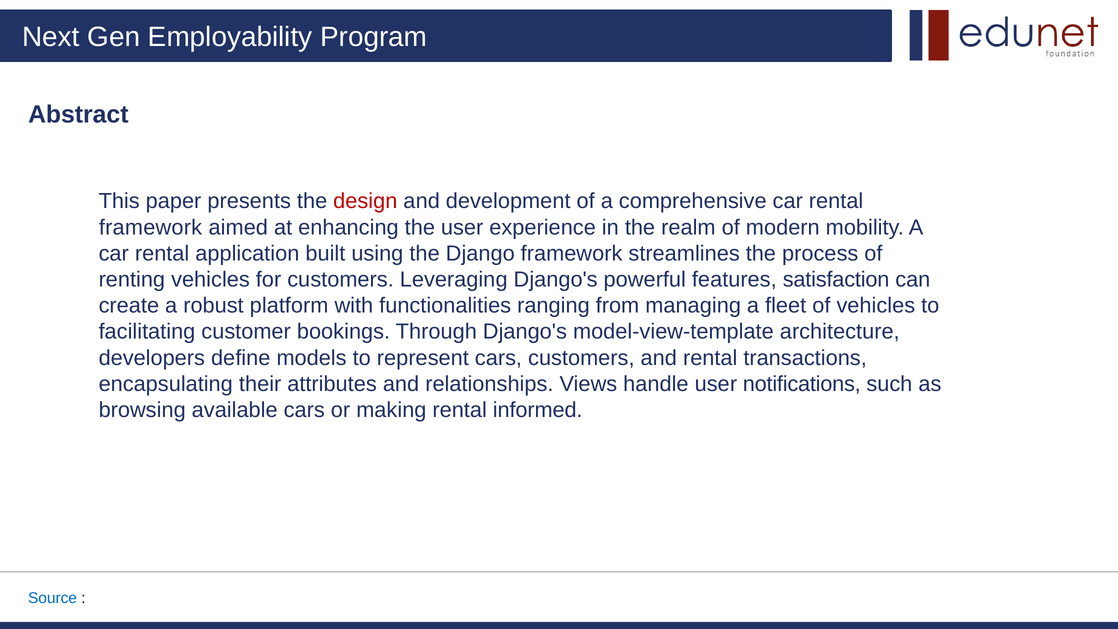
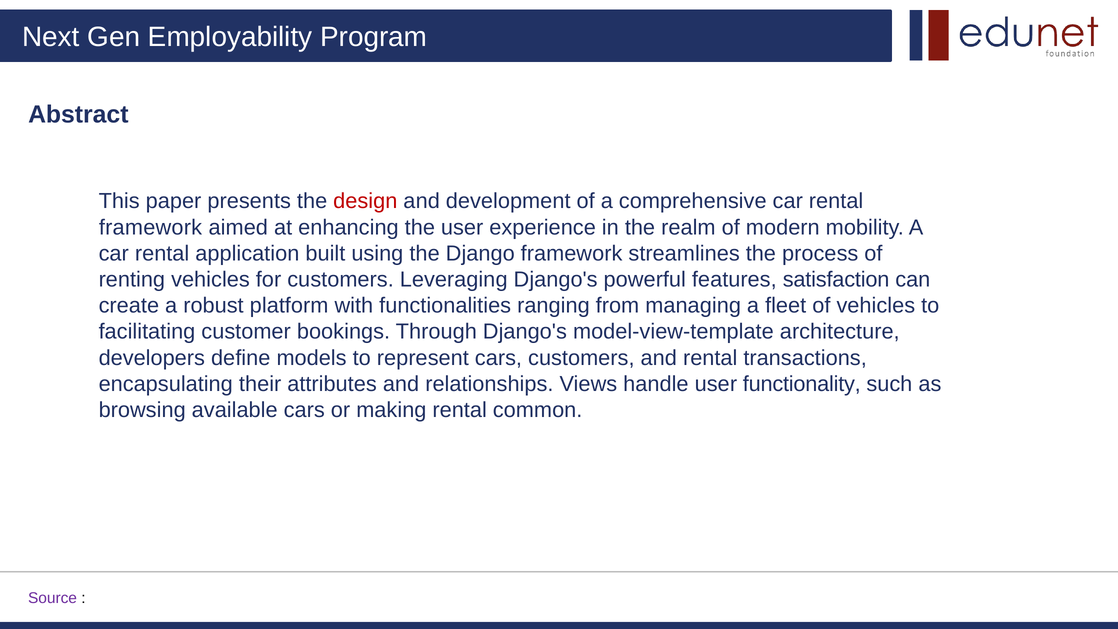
notifications: notifications -> functionality (802, 384)
informed: informed -> common (538, 410)
Source colour: blue -> purple (53, 598)
